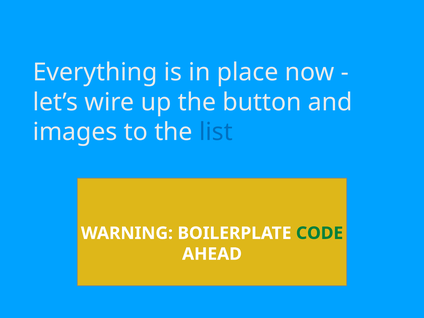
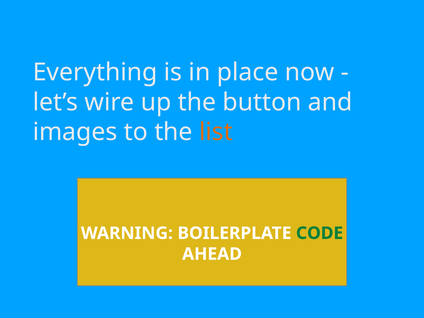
list colour: blue -> orange (216, 132)
